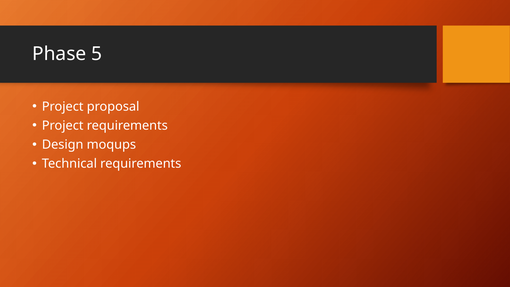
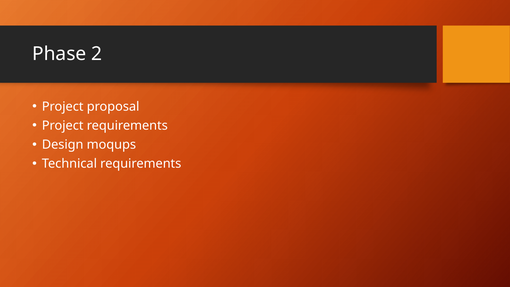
5: 5 -> 2 (97, 54)
